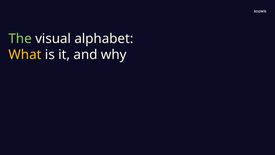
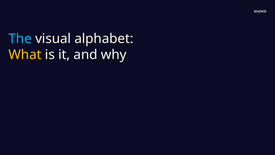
The colour: light green -> light blue (20, 39)
